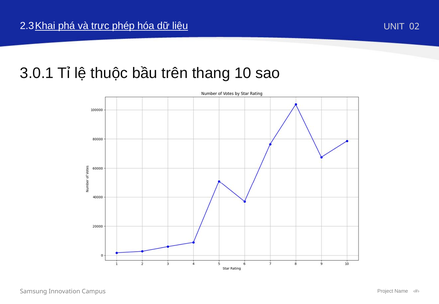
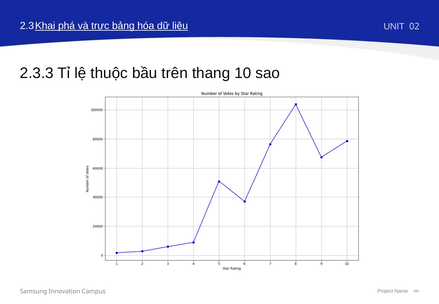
phép: phép -> bảng (123, 26)
3.0.1: 3.0.1 -> 2.3.3 (37, 73)
